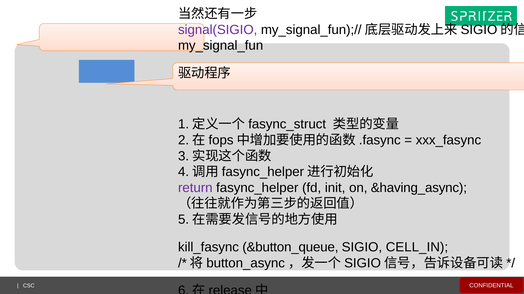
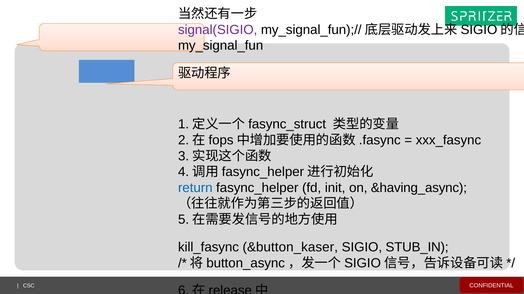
return colour: purple -> blue (195, 188)
&button_queue: &button_queue -> &button_kaser (290, 248)
CELL_IN: CELL_IN -> STUB_IN (417, 248)
